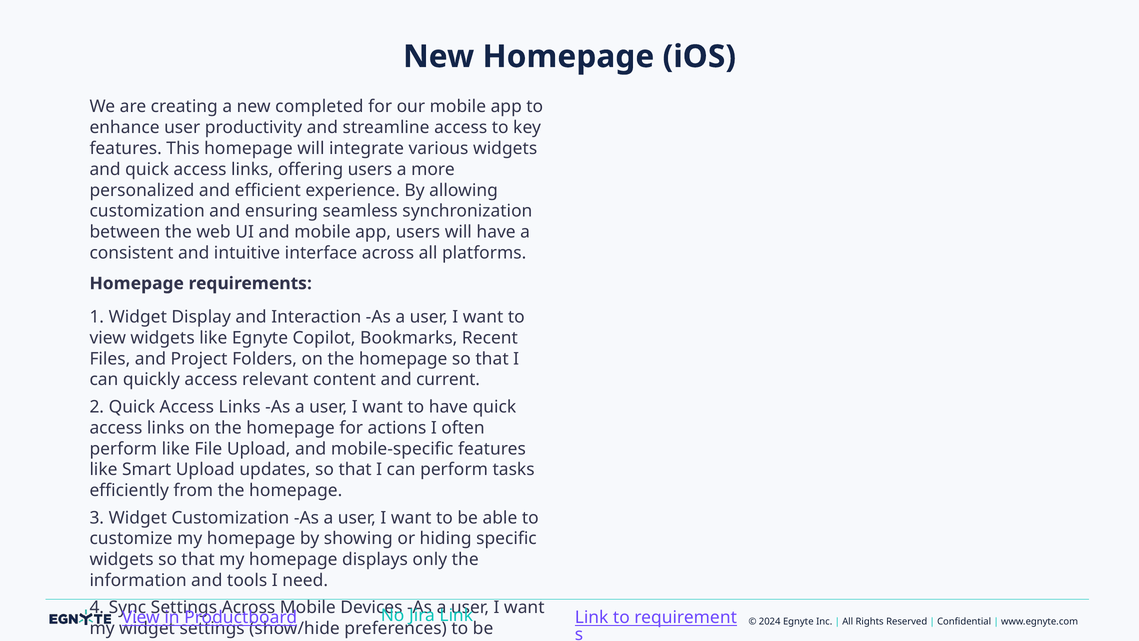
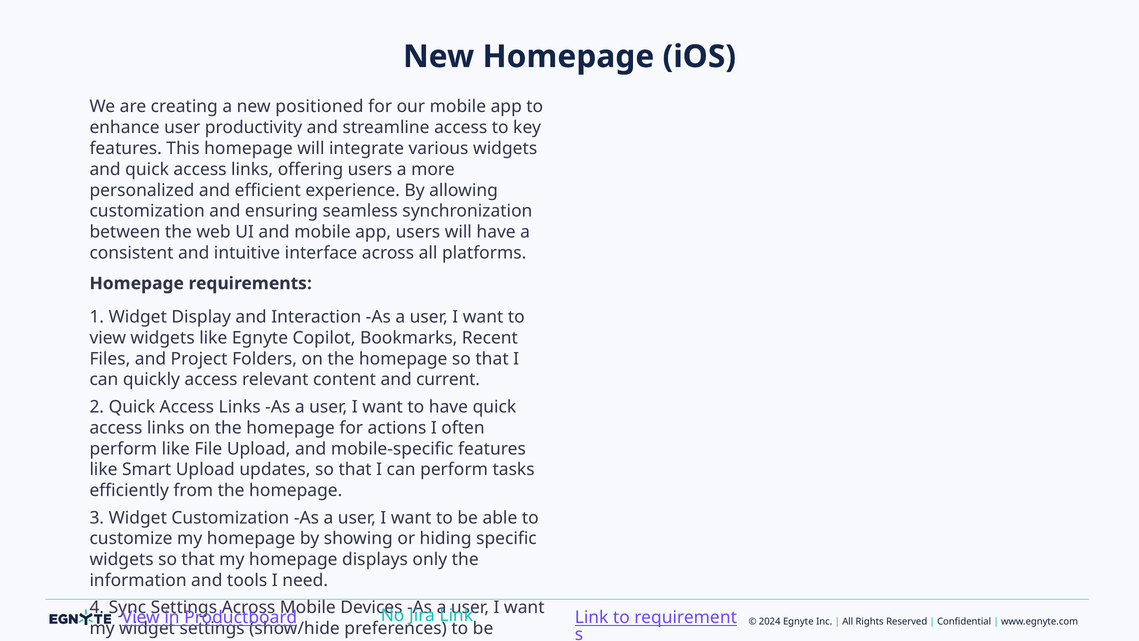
completed: completed -> positioned (319, 107)
